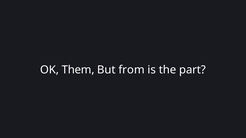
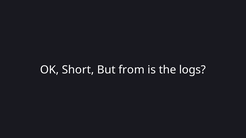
Them: Them -> Short (78, 70)
part: part -> logs (192, 70)
